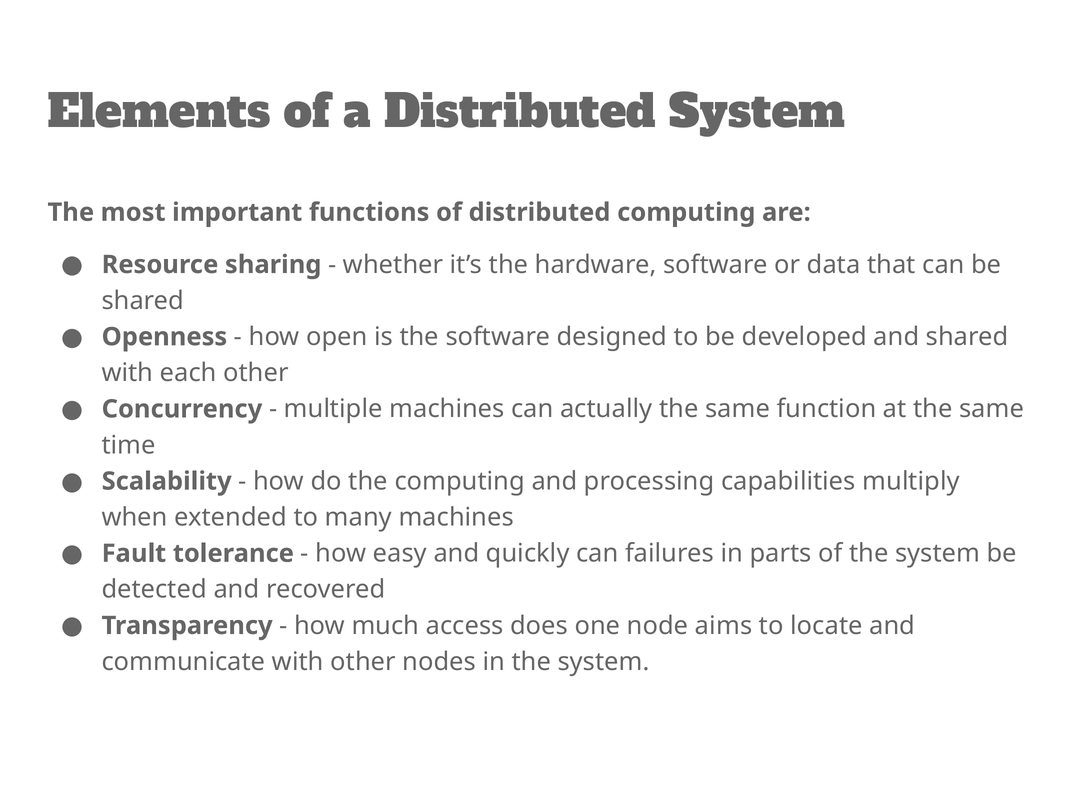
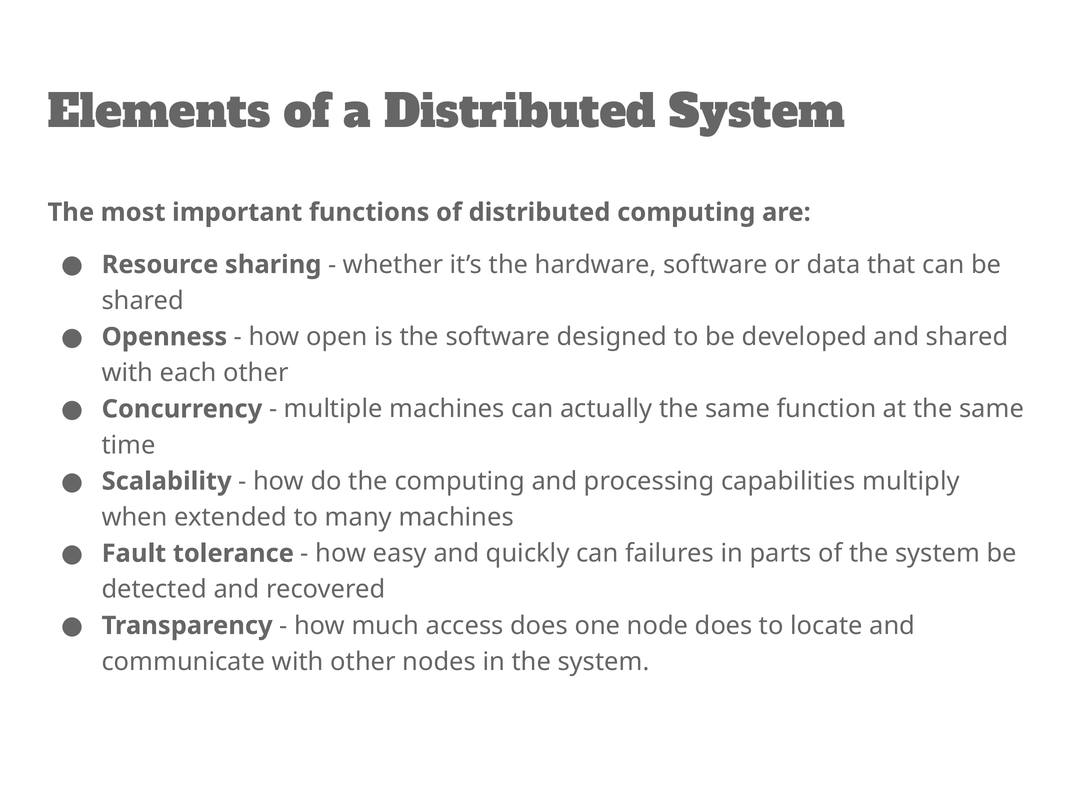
node aims: aims -> does (724, 626)
